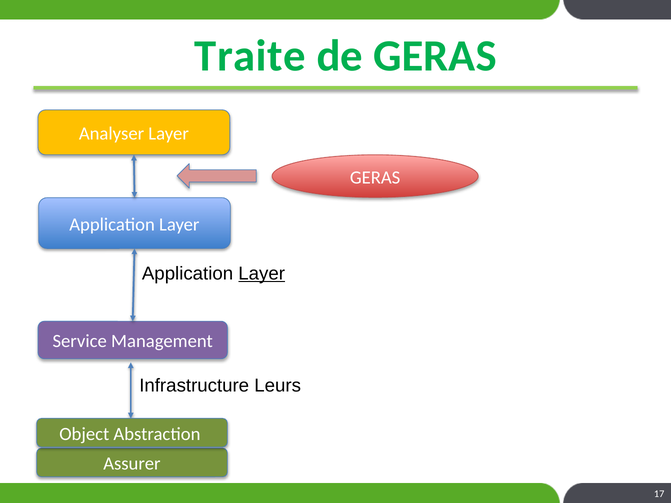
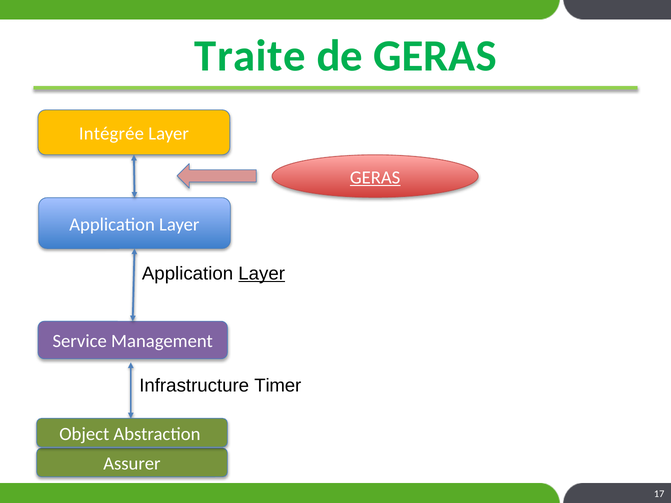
Analyser: Analyser -> Intégrée (111, 134)
GERAS underline: none -> present (375, 177)
Leurs: Leurs -> Timer (278, 386)
